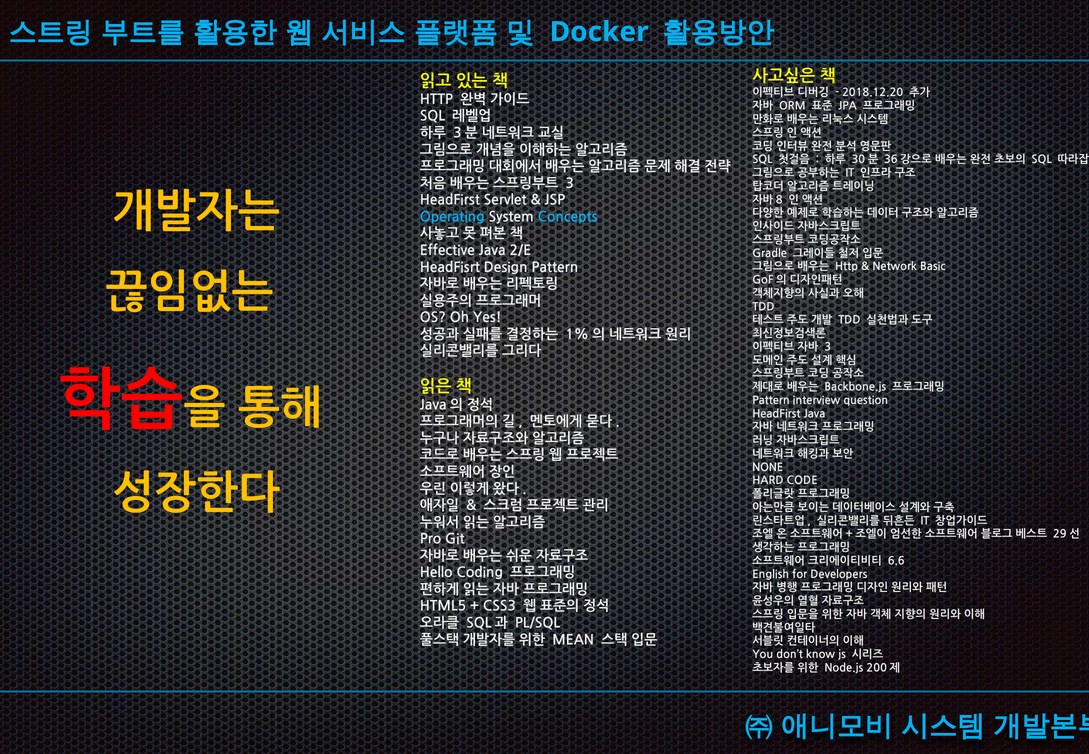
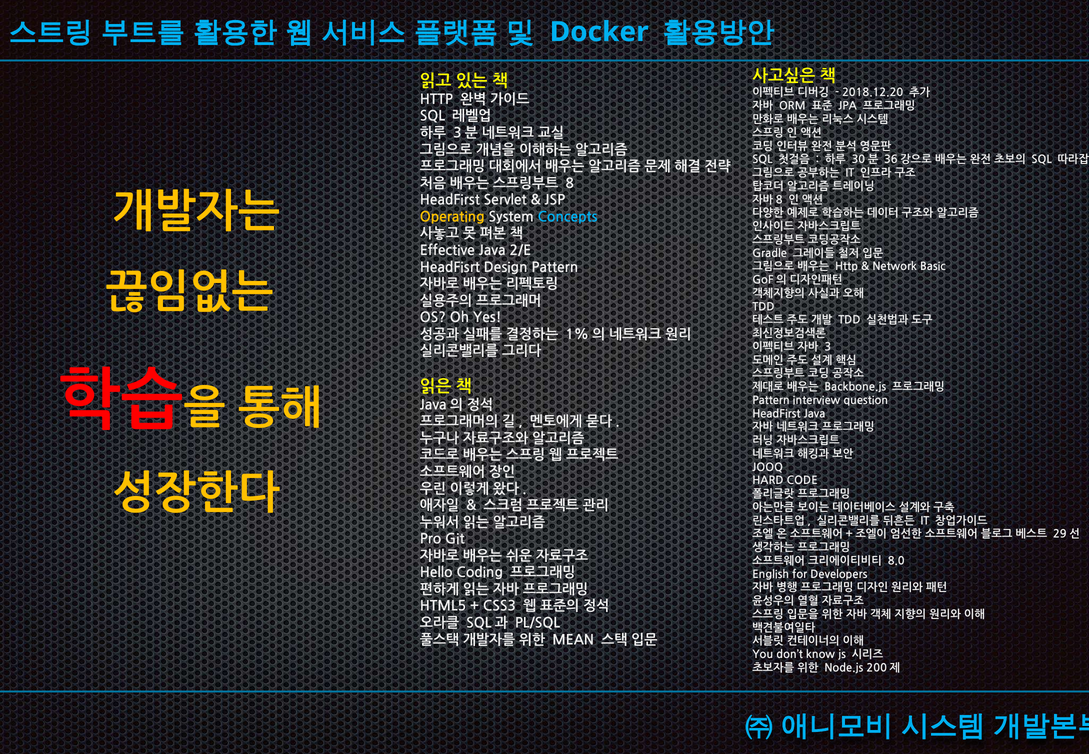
3: 3 -> 8 (570, 183)
Operating colour: light blue -> yellow (452, 217)
NONE: NONE -> JOOQ (768, 467)
6.6: 6.6 -> 8.0 (896, 561)
